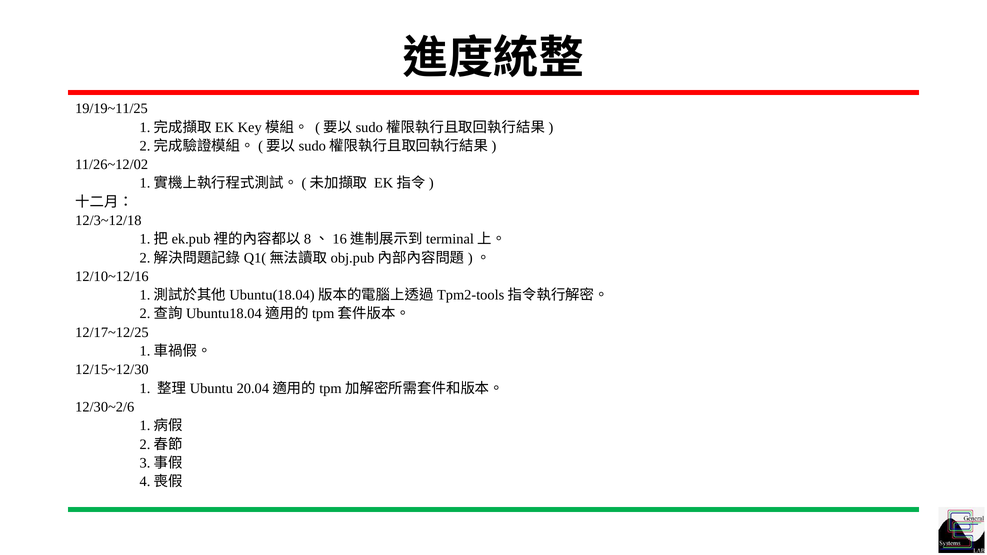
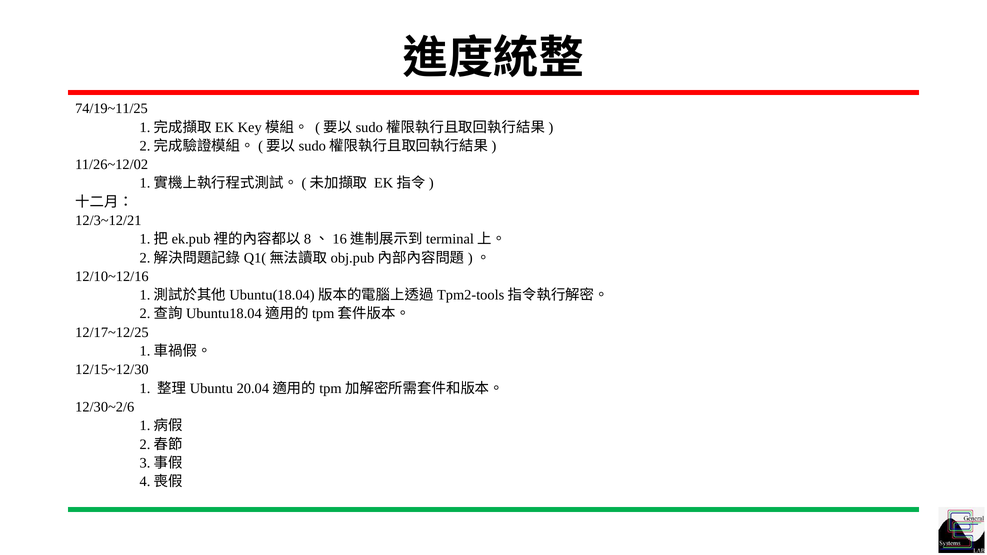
19/19~11/25: 19/19~11/25 -> 74/19~11/25 (111, 109)
12/3~12/18: 12/3~12/18 -> 12/3~12/21 (108, 221)
